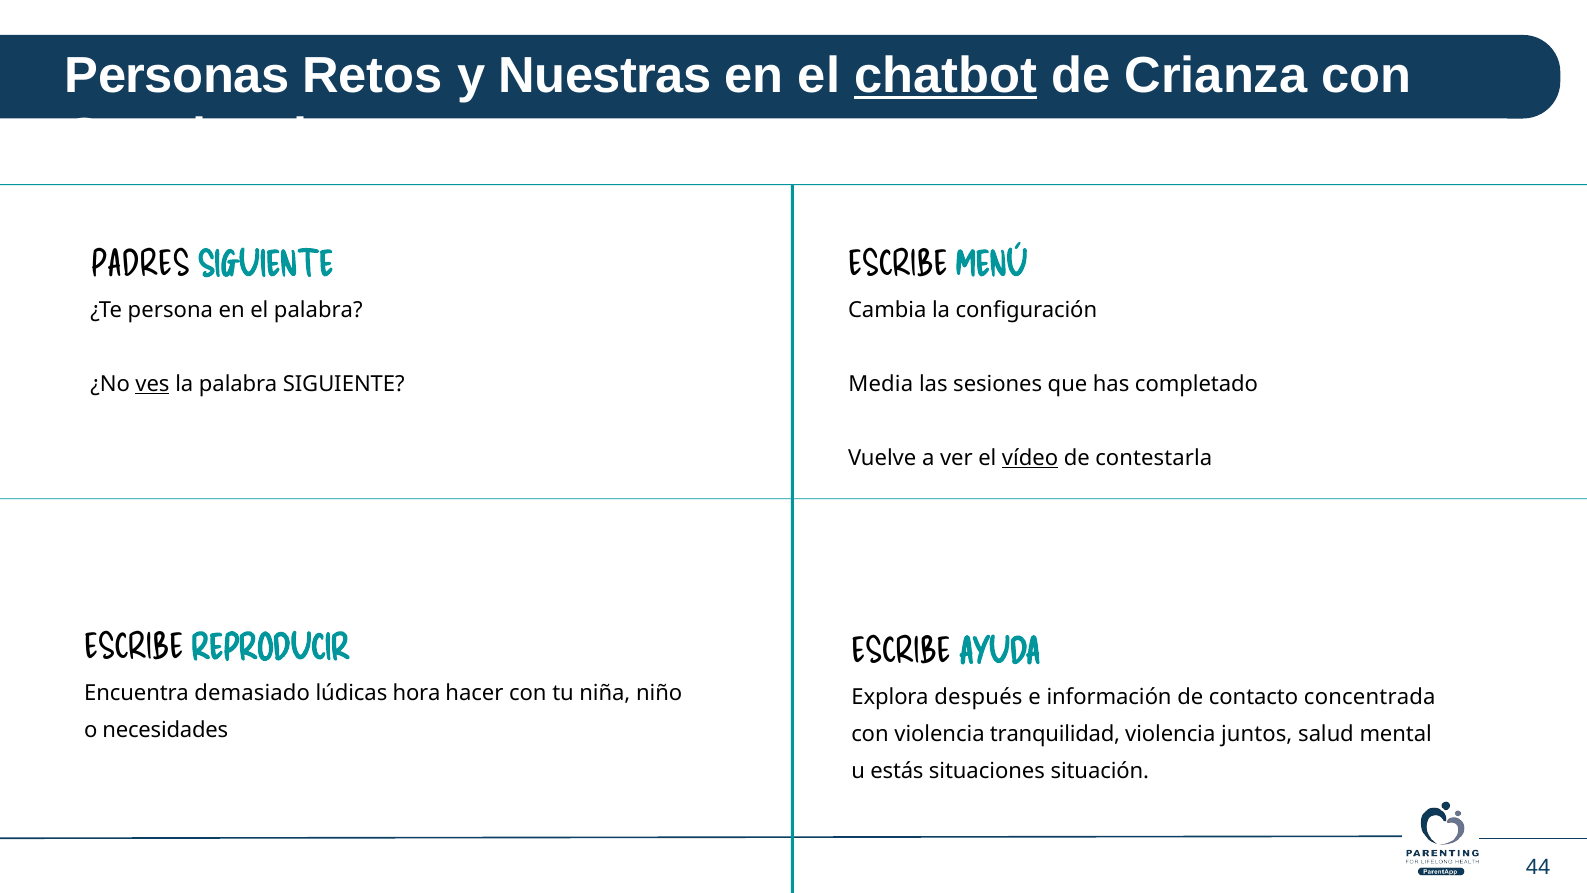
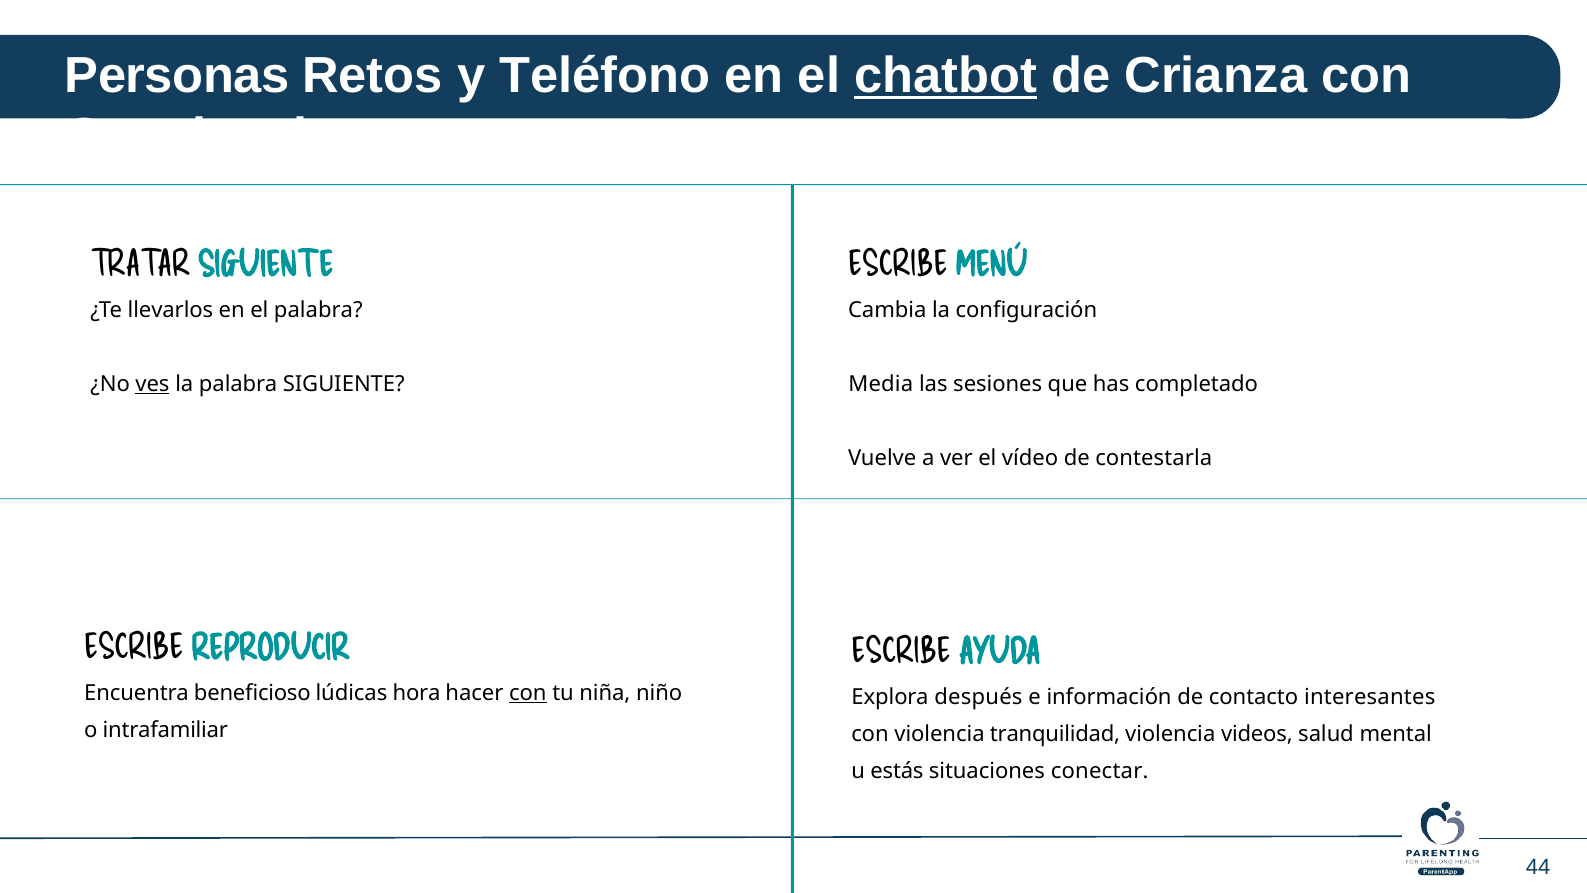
Nuestras: Nuestras -> Teléfono (605, 76)
PADRES: PADRES -> TRATAR (140, 265)
persona: persona -> llevarlos (170, 310)
vídeo underline: present -> none (1030, 458)
demasiado: demasiado -> beneficioso (252, 693)
con underline: none -> present (528, 693)
concentrada: concentrada -> interesantes (1370, 697)
necesidades: necesidades -> intrafamiliar (165, 730)
juntos: juntos -> videos (1257, 734)
situación: situación -> conectar (1100, 771)
